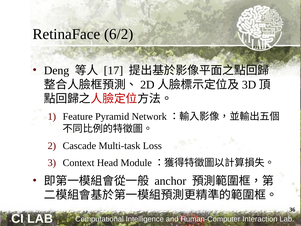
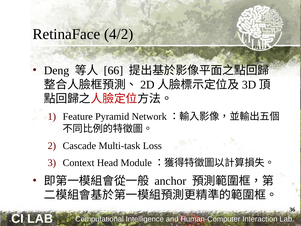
6/2: 6/2 -> 4/2 (119, 34)
17: 17 -> 66 (113, 70)
